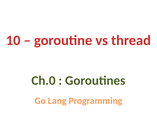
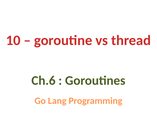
Ch.0: Ch.0 -> Ch.6 (44, 81)
